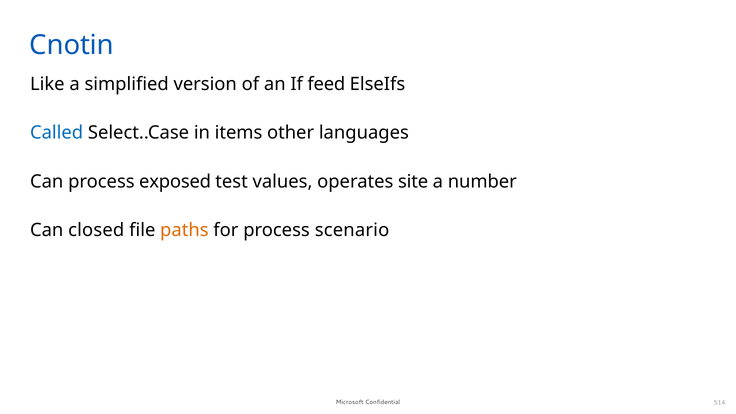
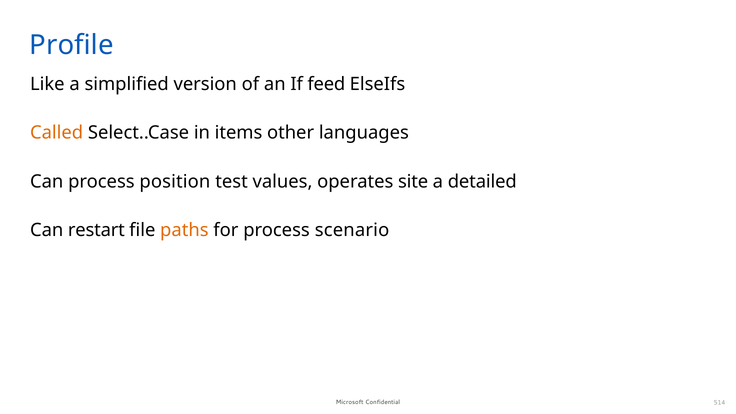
Cnotin: Cnotin -> Profile (72, 45)
Called colour: blue -> orange (57, 133)
exposed: exposed -> position (175, 182)
number: number -> detailed (482, 182)
closed: closed -> restart (96, 230)
